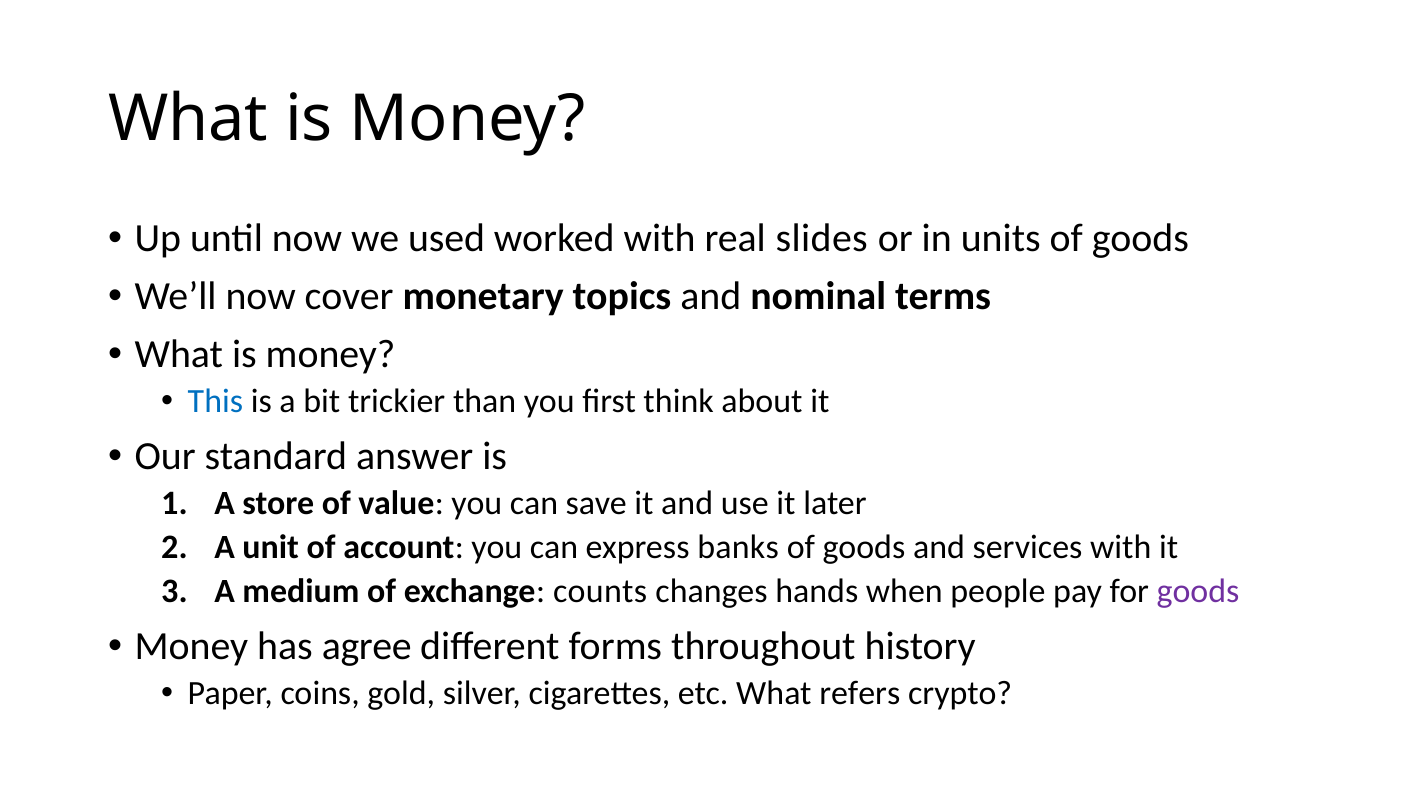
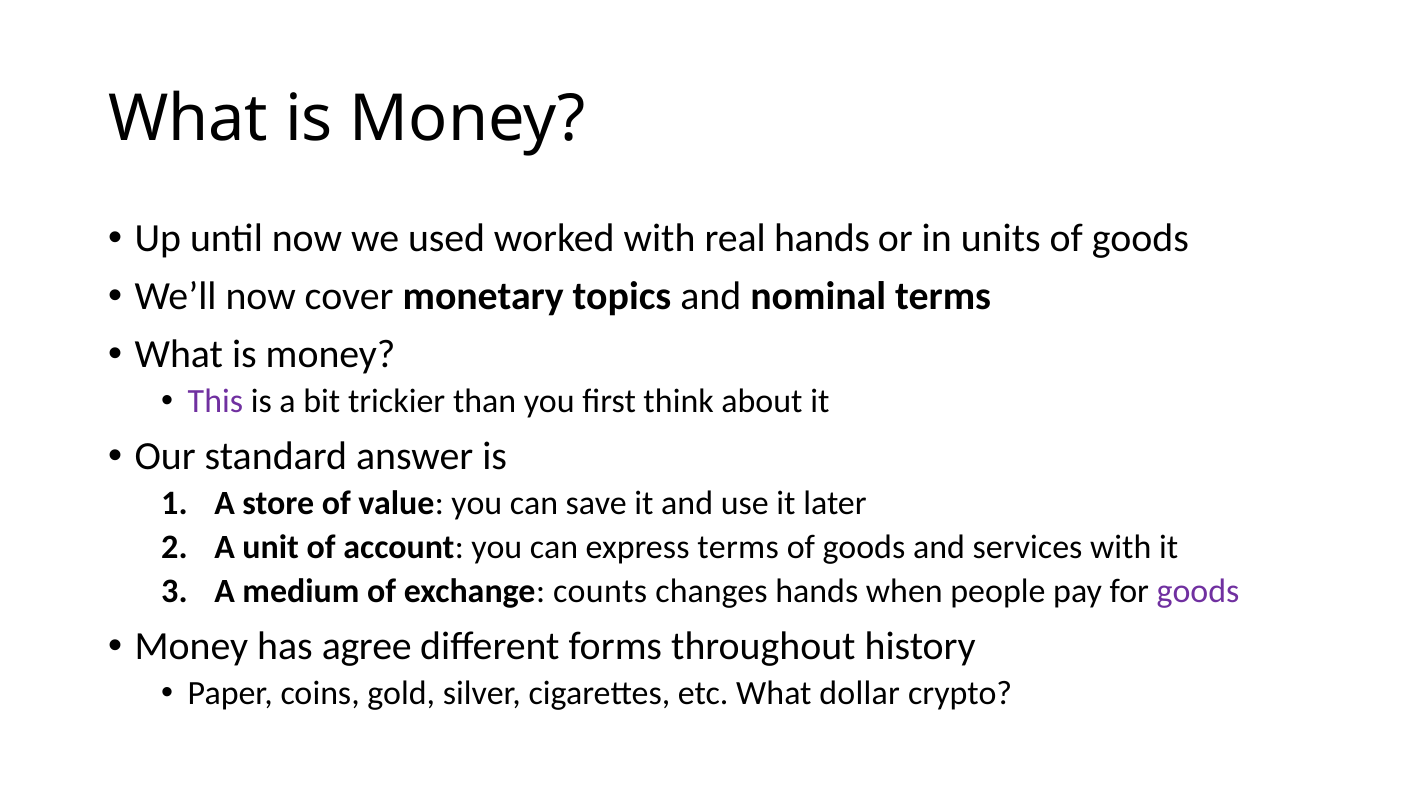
real slides: slides -> hands (822, 239)
This colour: blue -> purple (215, 402)
express banks: banks -> terms (738, 548)
refers: refers -> dollar (860, 694)
